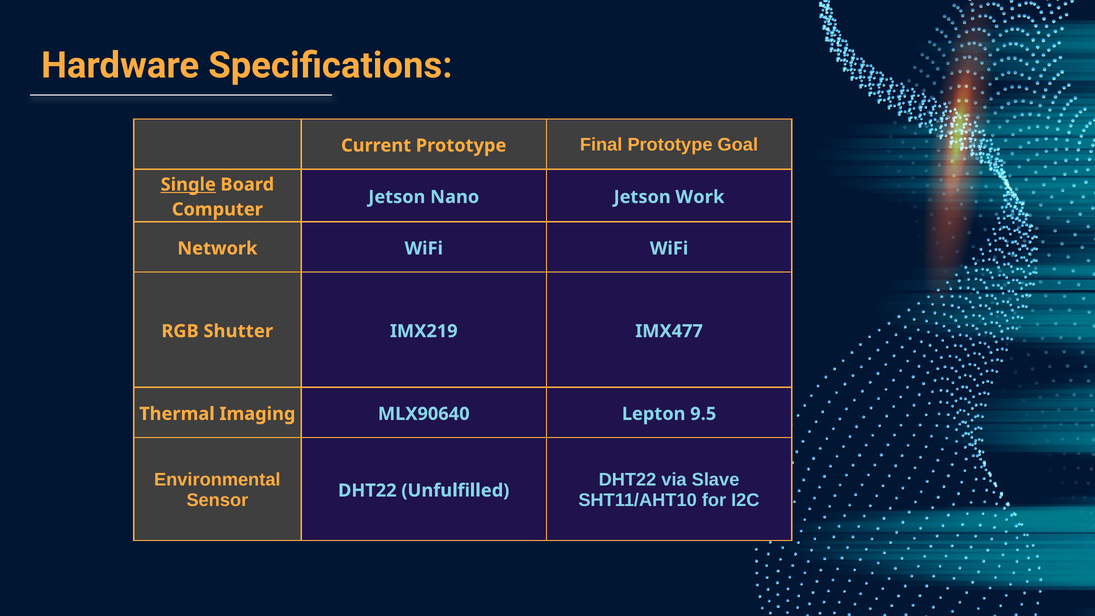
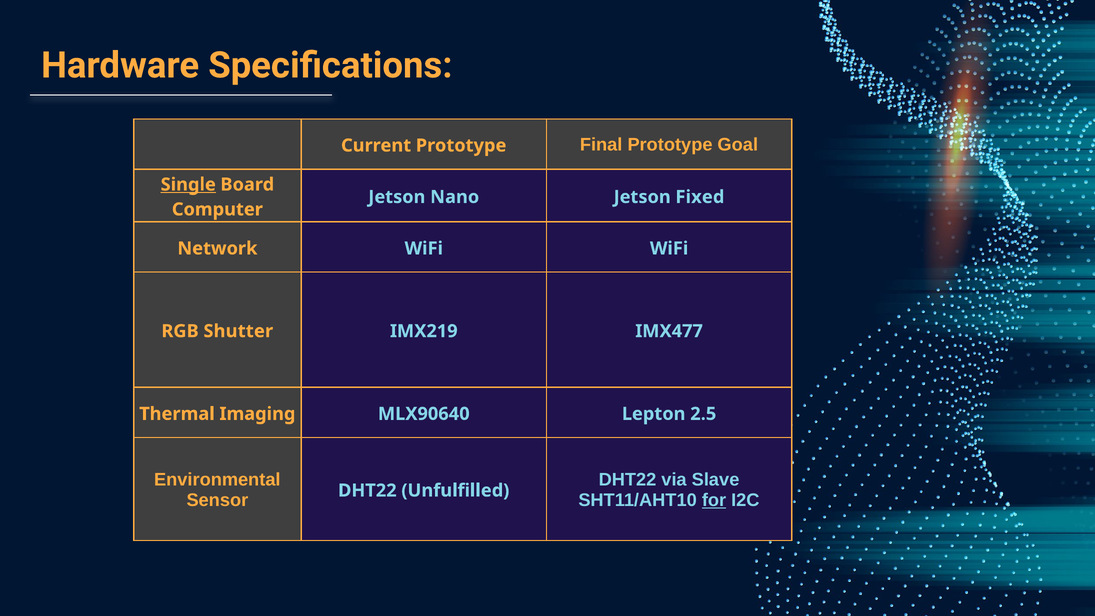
Work: Work -> Fixed (700, 197)
9.5: 9.5 -> 2.5 (703, 414)
for underline: none -> present (714, 500)
